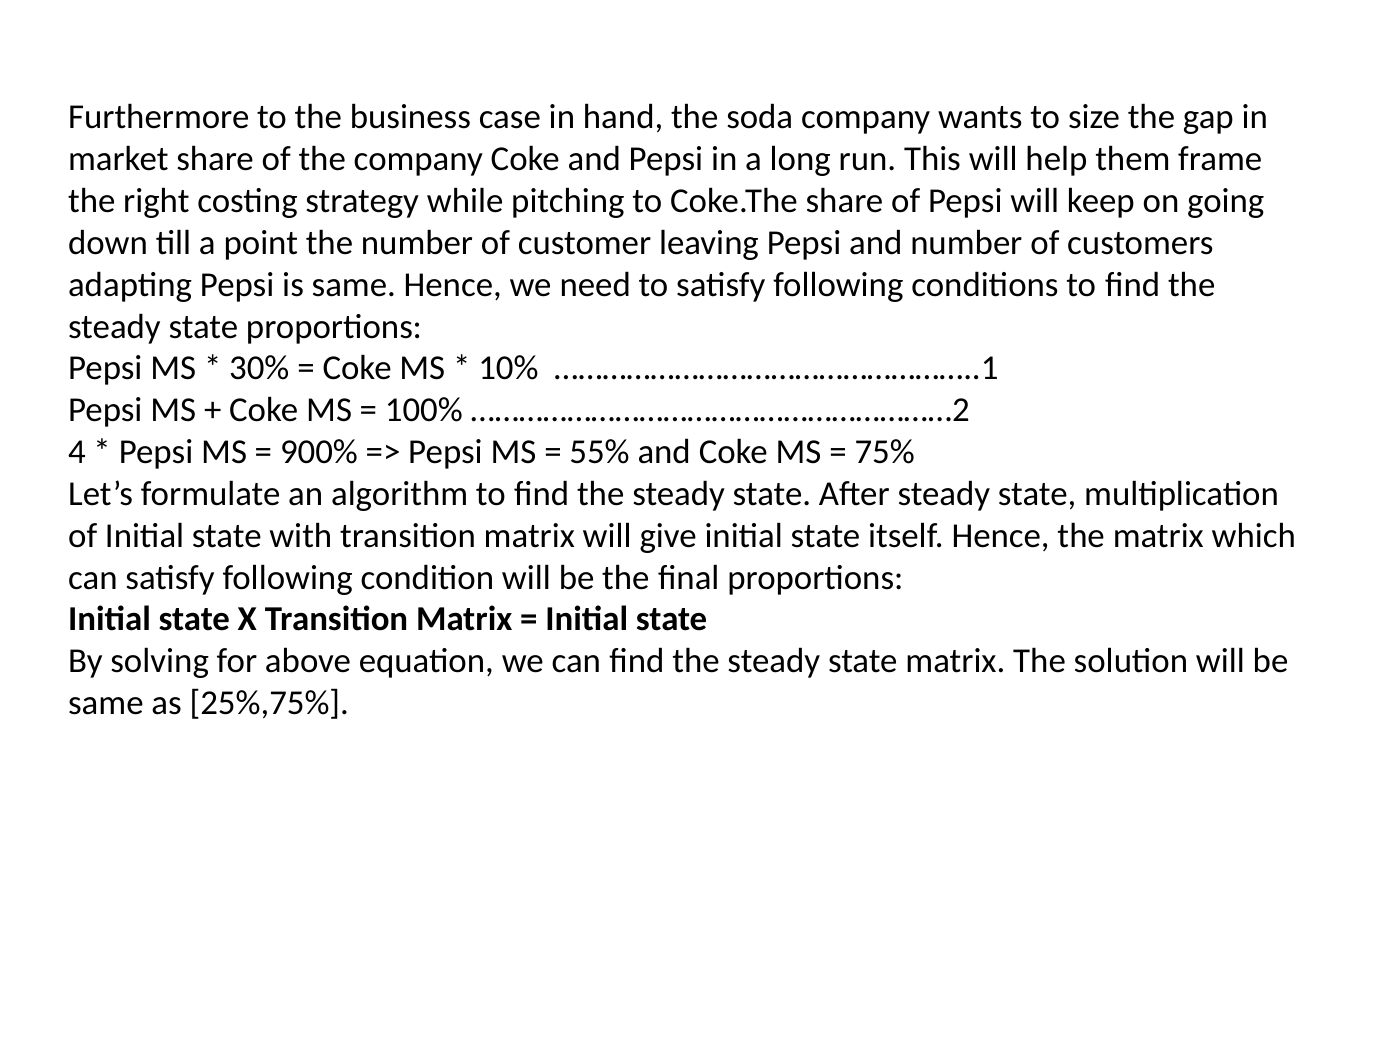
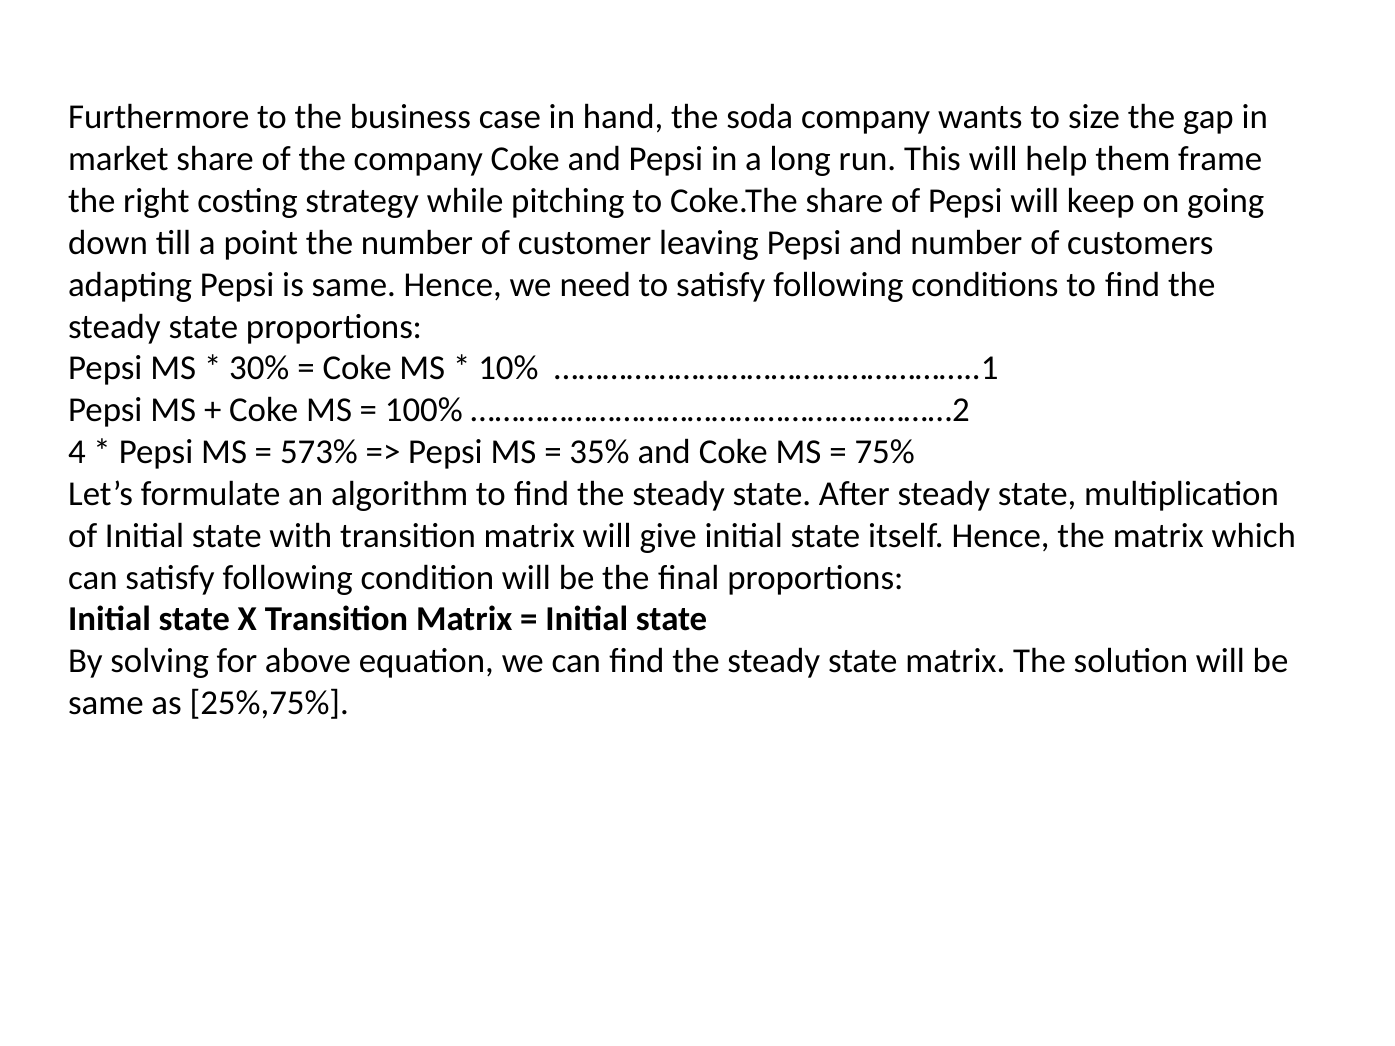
900%: 900% -> 573% (319, 452)
55%: 55% -> 35% (599, 452)
